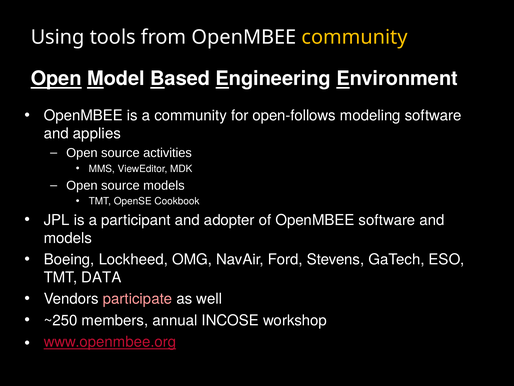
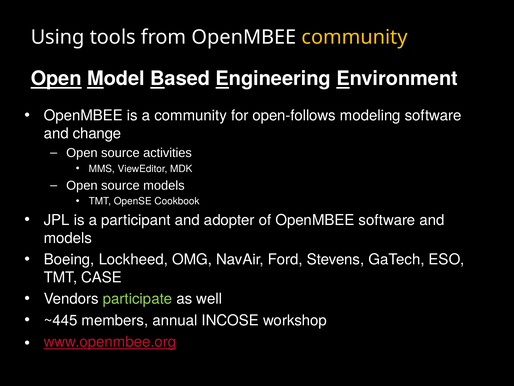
applies: applies -> change (97, 133)
DATA: DATA -> CASE (102, 277)
participate colour: pink -> light green (138, 299)
~250: ~250 -> ~445 (61, 320)
